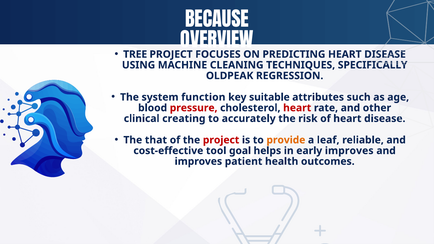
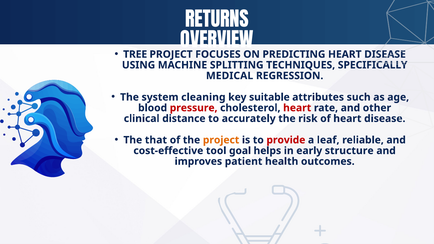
BECAUSE: BECAUSE -> RETURNS (217, 20)
CLEANING: CLEANING -> SPLITTING (237, 65)
OLDPEAK: OLDPEAK -> MEDICAL (230, 76)
function: function -> cleaning (203, 97)
creating: creating -> distance (184, 119)
project colour: red -> orange (221, 140)
provide colour: orange -> red (286, 140)
early improves: improves -> structure (349, 151)
